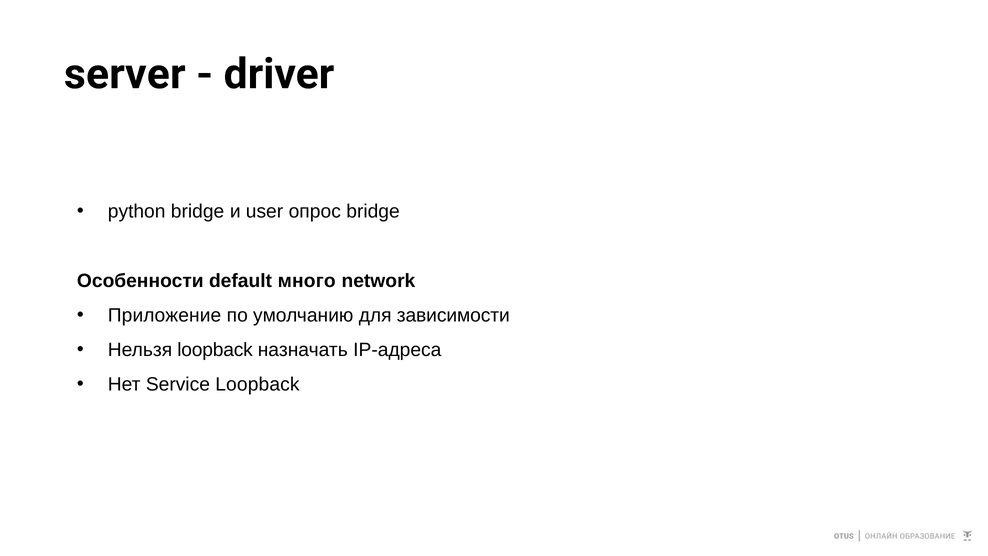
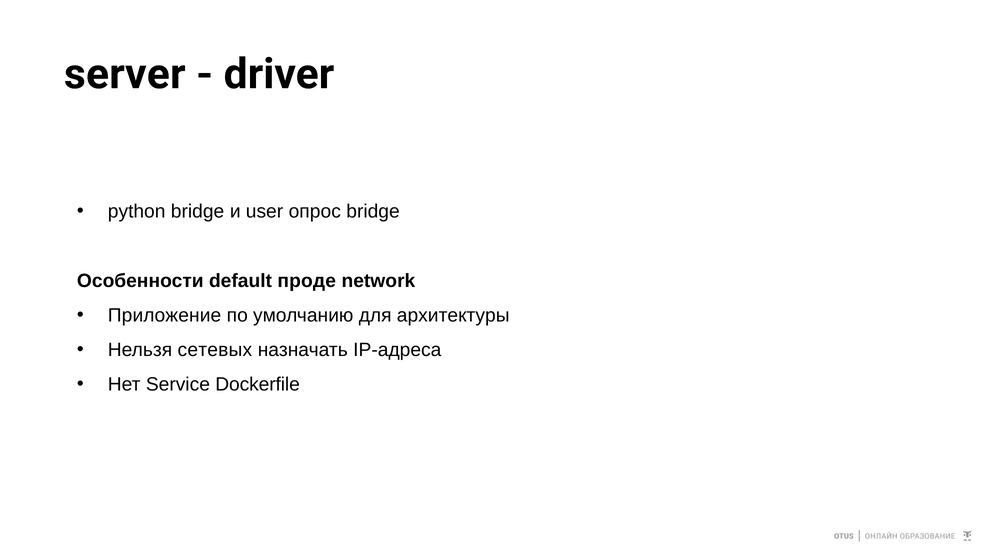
много: много -> проде (307, 281)
зависимости: зависимости -> архитектуры (453, 315)
Нельзя loopback: loopback -> сетевых (215, 350)
Service Loopback: Loopback -> Dockerfile (258, 384)
